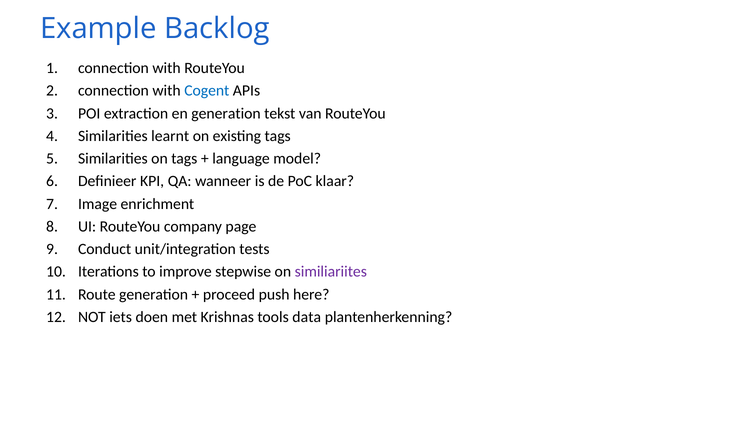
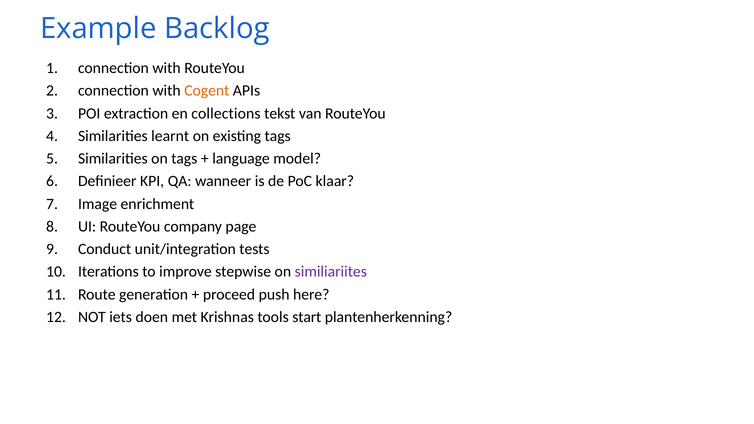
Cogent colour: blue -> orange (207, 91)
en generation: generation -> collections (226, 113)
data: data -> start (307, 317)
